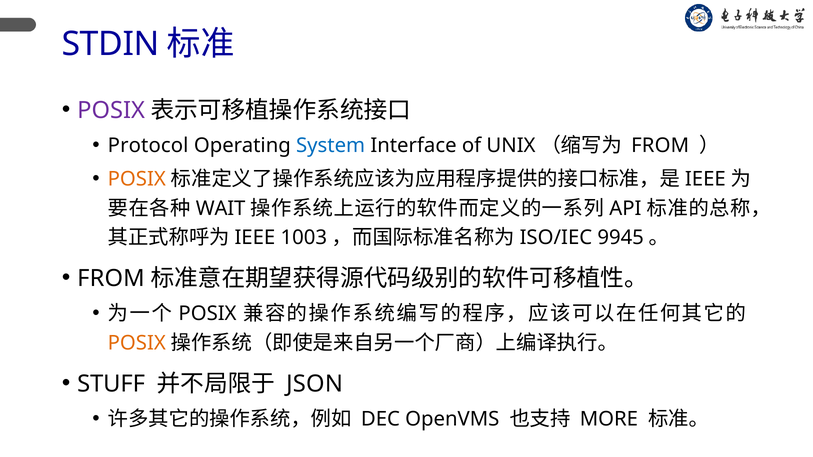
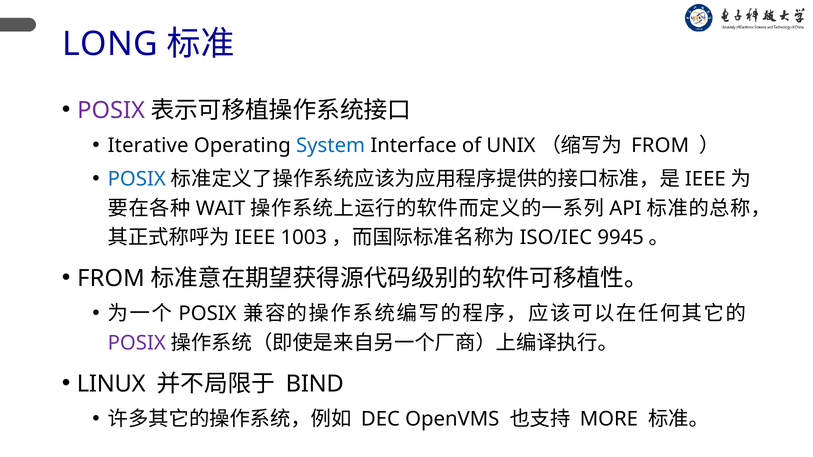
STDIN: STDIN -> LONG (110, 44)
Protocol: Protocol -> Iterative (148, 146)
POSIX colour: orange -> blue (137, 179)
POSIX colour: orange -> purple (137, 343)
STUFF: STUFF -> LINUX (111, 384)
JSON: JSON -> BIND (315, 384)
